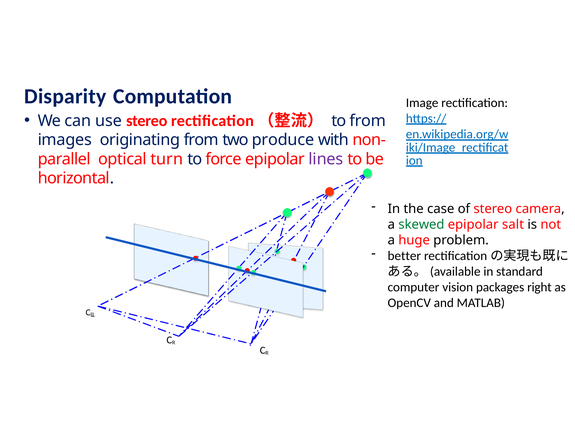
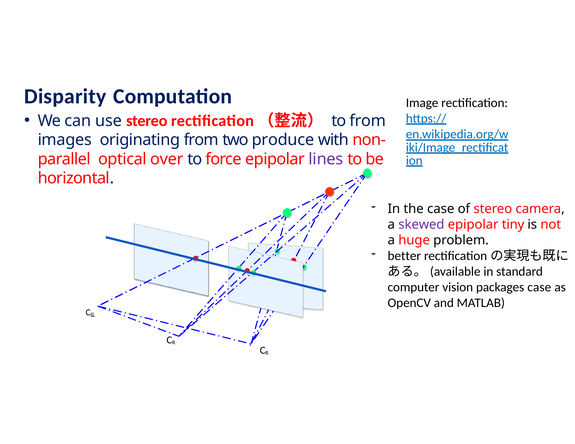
turn: turn -> over (167, 159)
skewed colour: green -> purple (421, 225)
salt: salt -> tiny (513, 225)
packages right: right -> case (539, 287)
